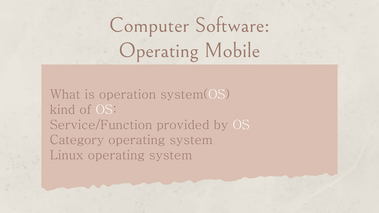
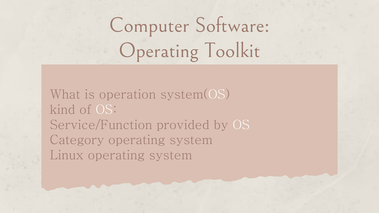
Mobile: Mobile -> Toolkit (232, 50)
